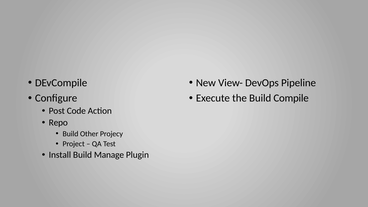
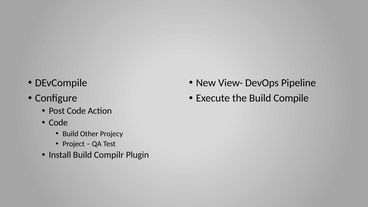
Repo: Repo -> Code (58, 123)
Manage: Manage -> Compilr (109, 155)
